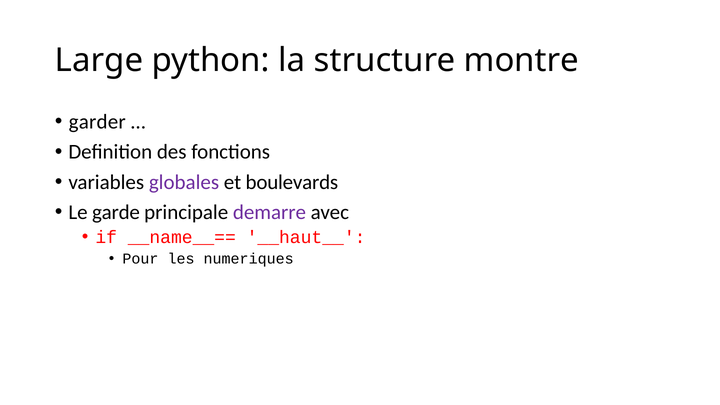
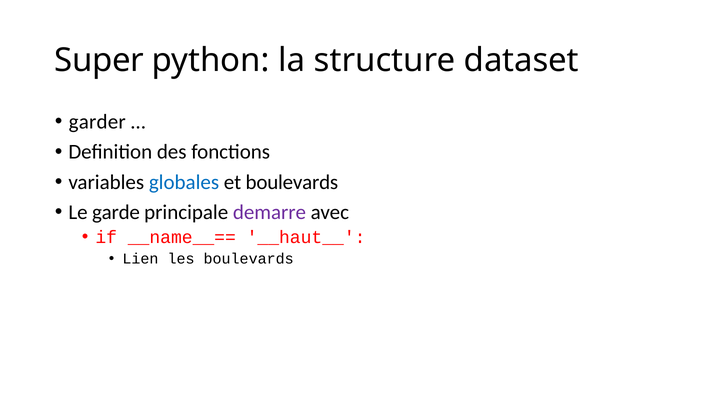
Large: Large -> Super (99, 60)
montre: montre -> dataset (521, 60)
globales colour: purple -> blue (184, 182)
Pour: Pour -> Lien (140, 259)
les numeriques: numeriques -> boulevards (249, 259)
